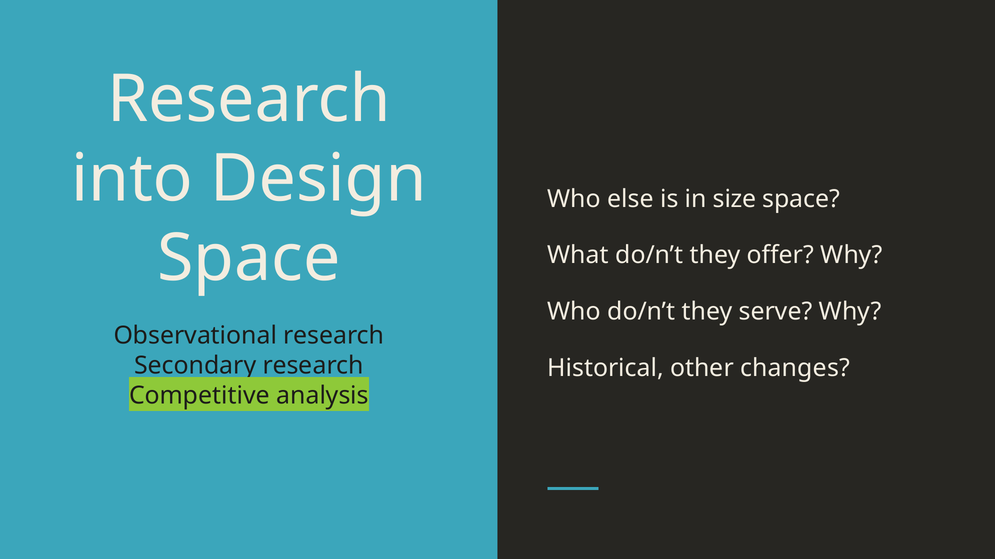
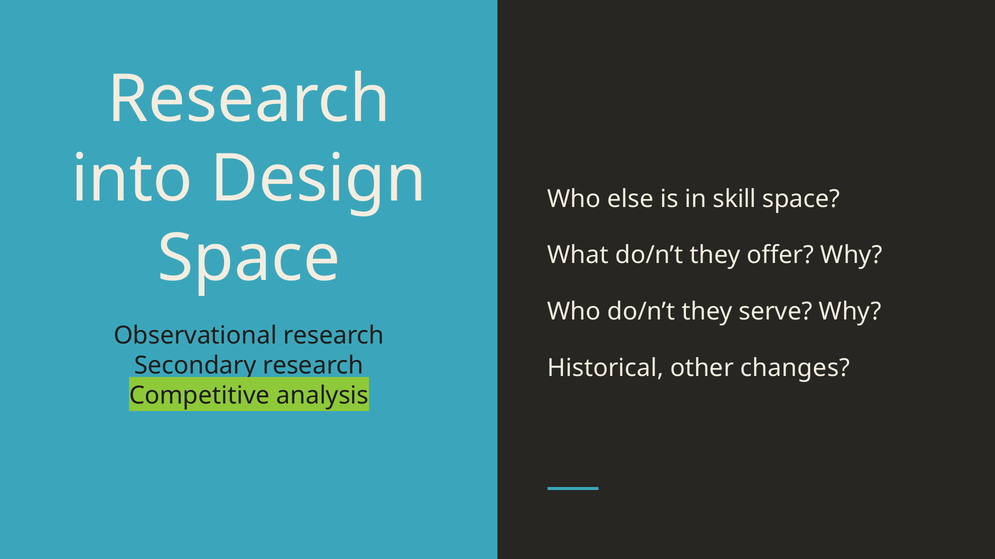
size: size -> skill (735, 199)
